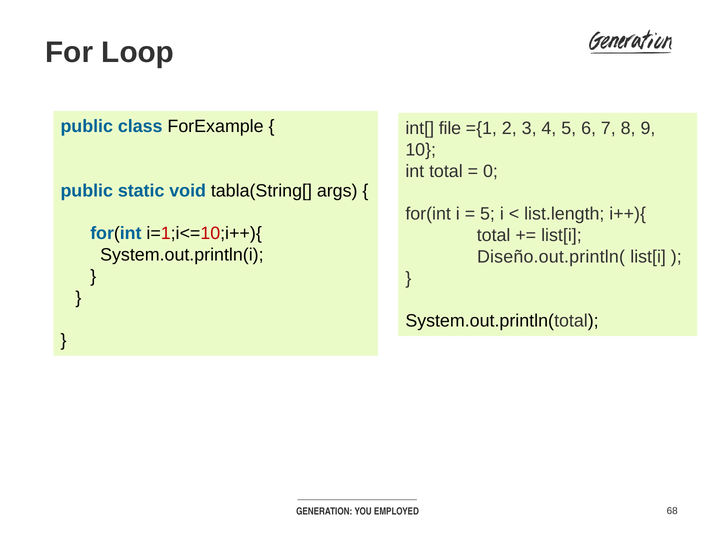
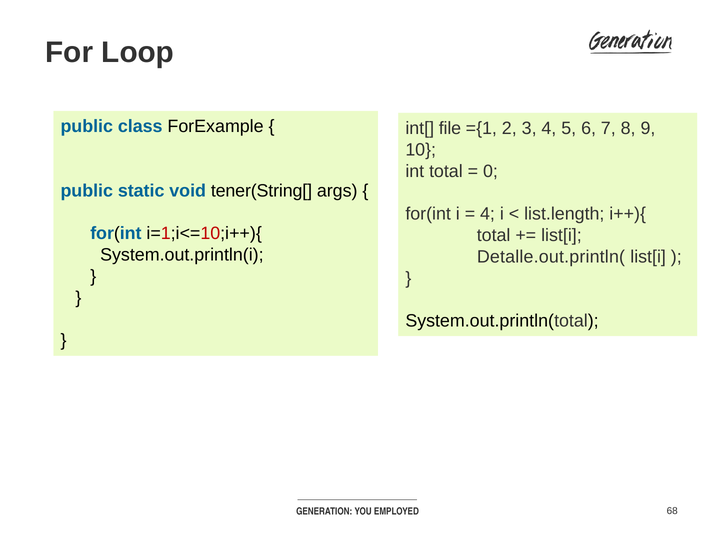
tabla(String[: tabla(String[ -> tener(String[ (261, 191)
5: 5 -> 4 (488, 214)
Diseño.out.println(: Diseño.out.println( -> Detalle.out.println( (551, 257)
